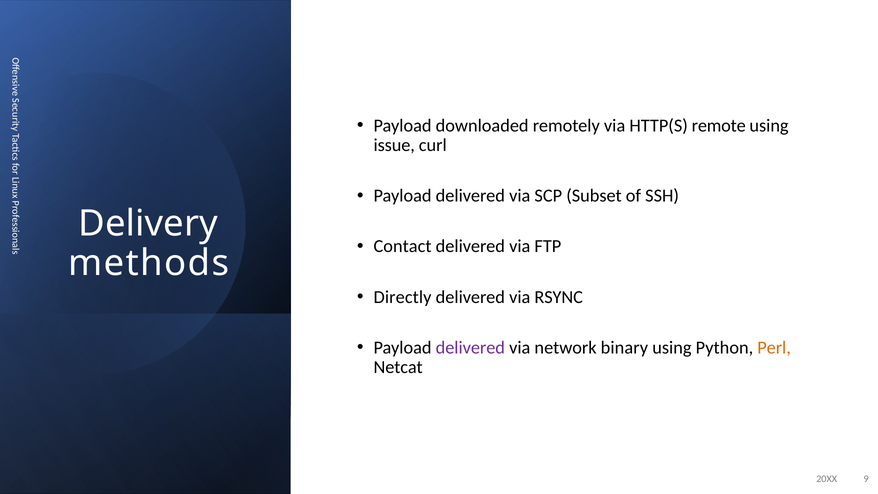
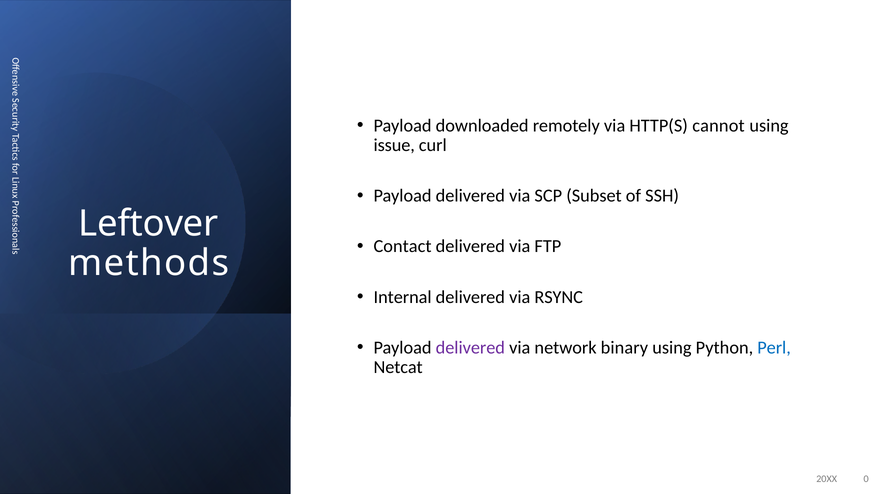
remote: remote -> cannot (719, 125)
Delivery: Delivery -> Leftover (148, 223)
Directly: Directly -> Internal (403, 297)
Perl colour: orange -> blue (774, 347)
9: 9 -> 0 (866, 479)
